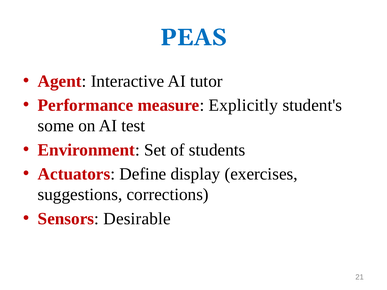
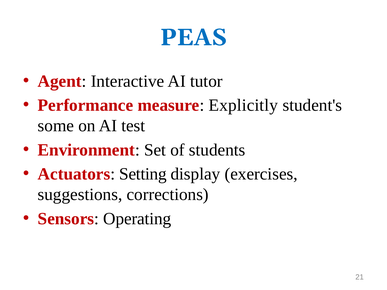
Define: Define -> Setting (143, 174)
Desirable: Desirable -> Operating (137, 219)
